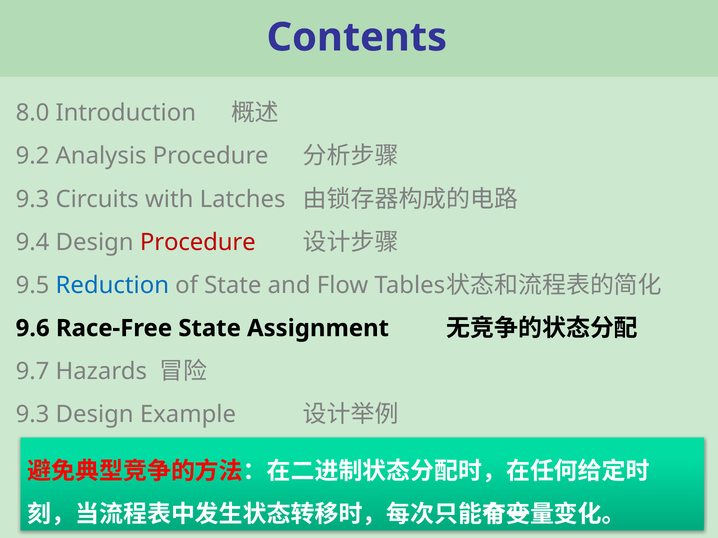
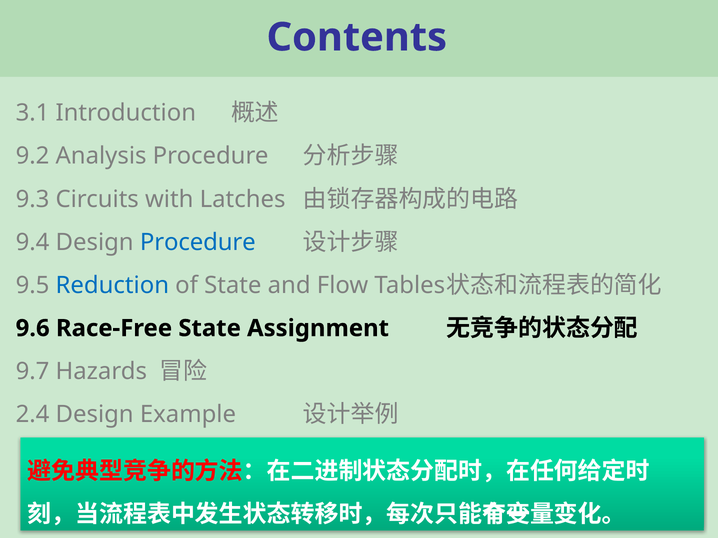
8.0: 8.0 -> 3.1 (33, 113)
Procedure colour: red -> blue (198, 242)
9.3: 9.3 -> 2.4 (33, 415)
